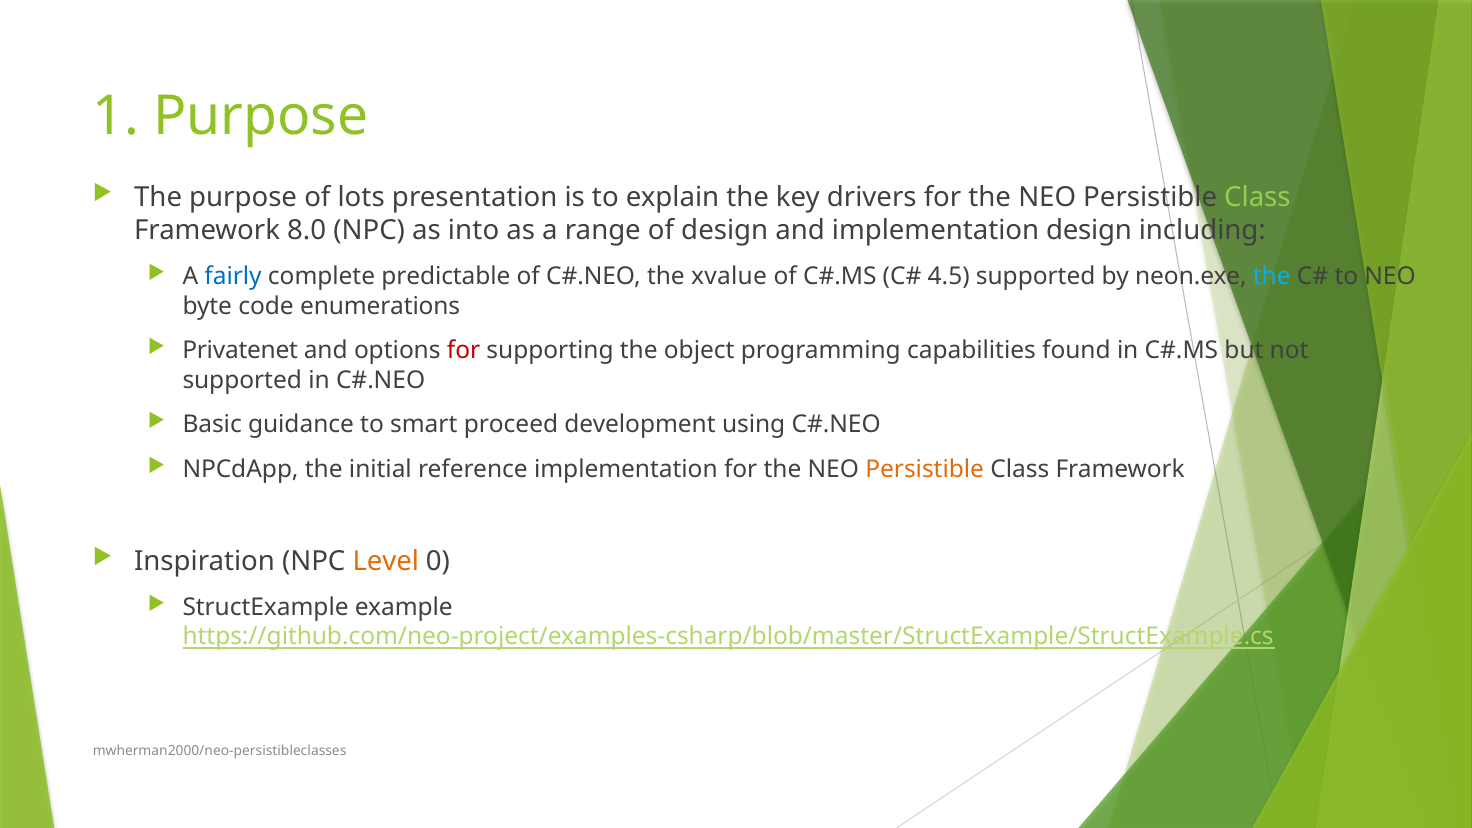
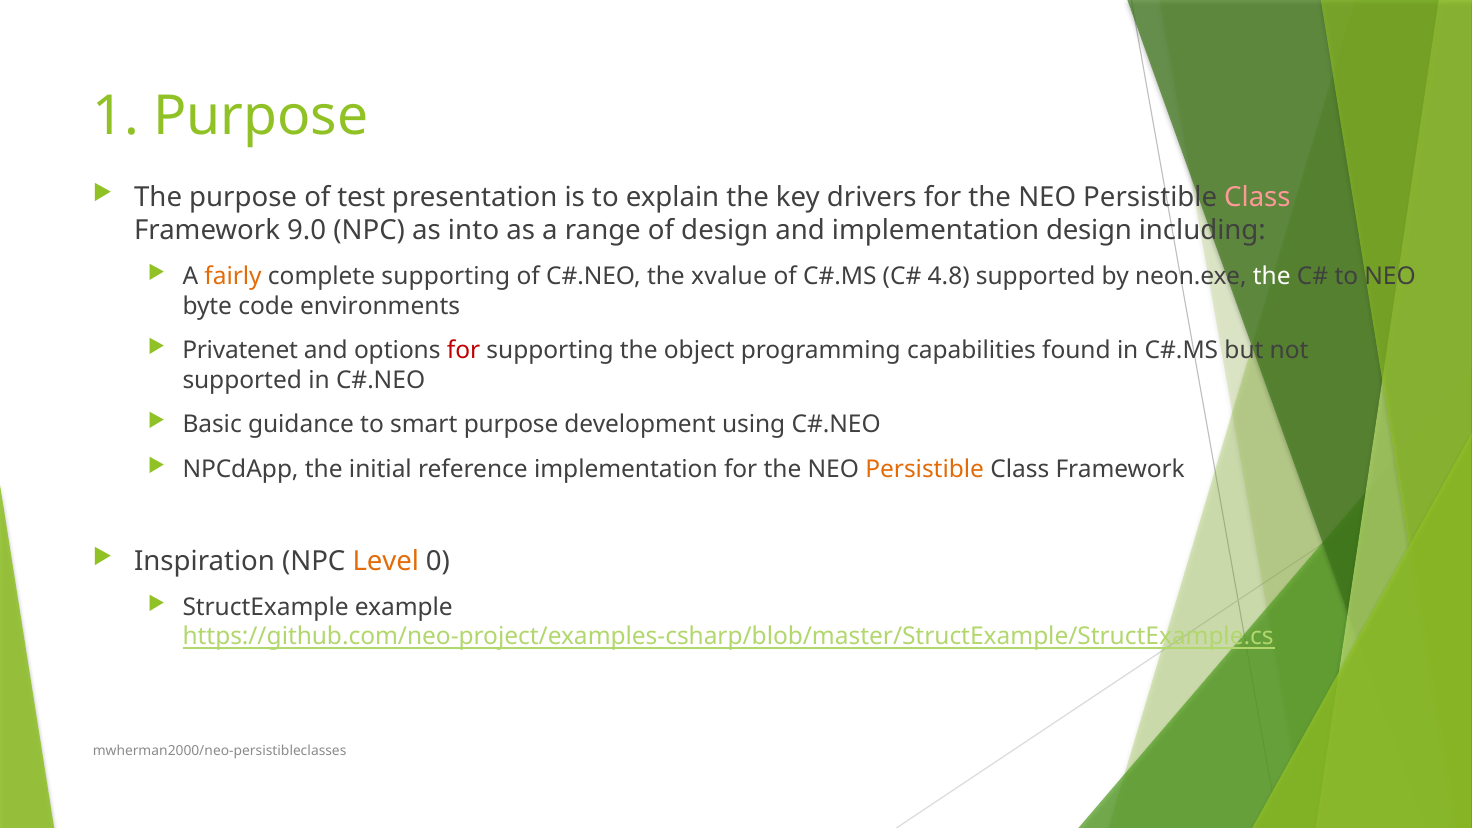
lots: lots -> test (361, 197)
Class colour: light green -> pink (1257, 197)
8.0: 8.0 -> 9.0 (307, 230)
fairly colour: blue -> orange (233, 277)
complete predictable: predictable -> supporting (446, 277)
4.5: 4.5 -> 4.8 (949, 277)
the colour: light blue -> white (1272, 277)
enumerations: enumerations -> environments (380, 306)
smart proceed: proceed -> purpose (511, 425)
